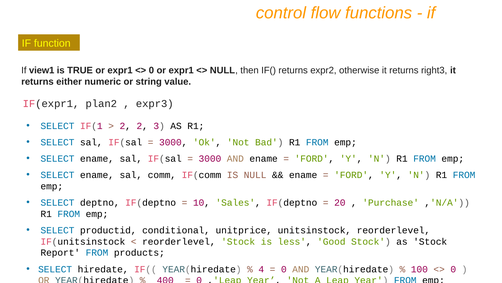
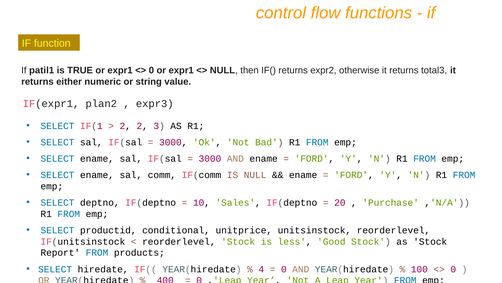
view1: view1 -> patil1 (42, 70)
right3: right3 -> total3 (434, 70)
